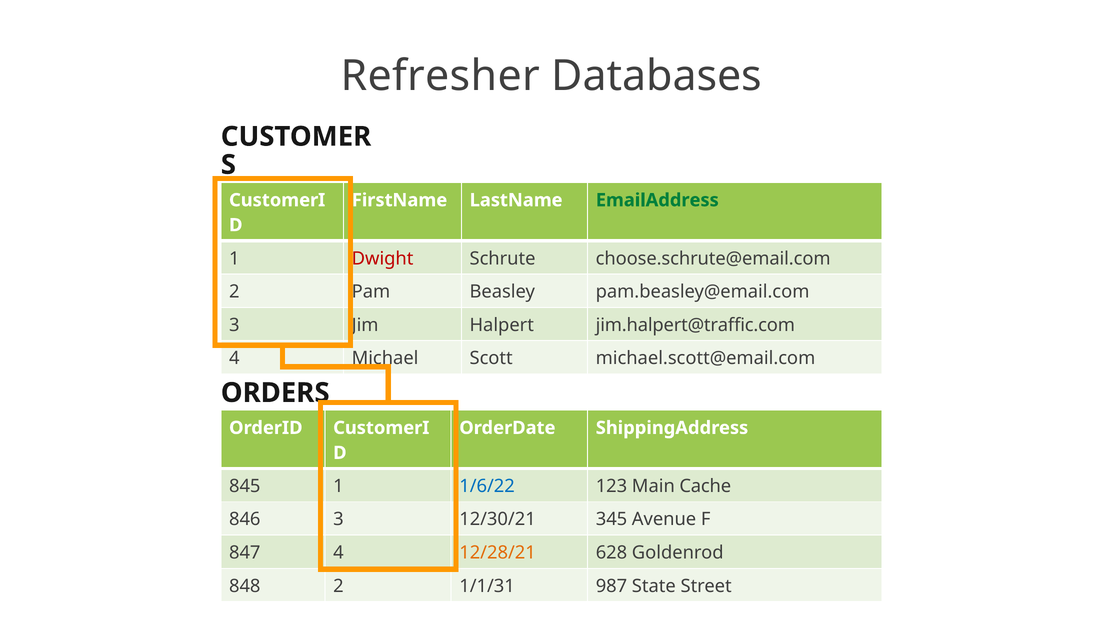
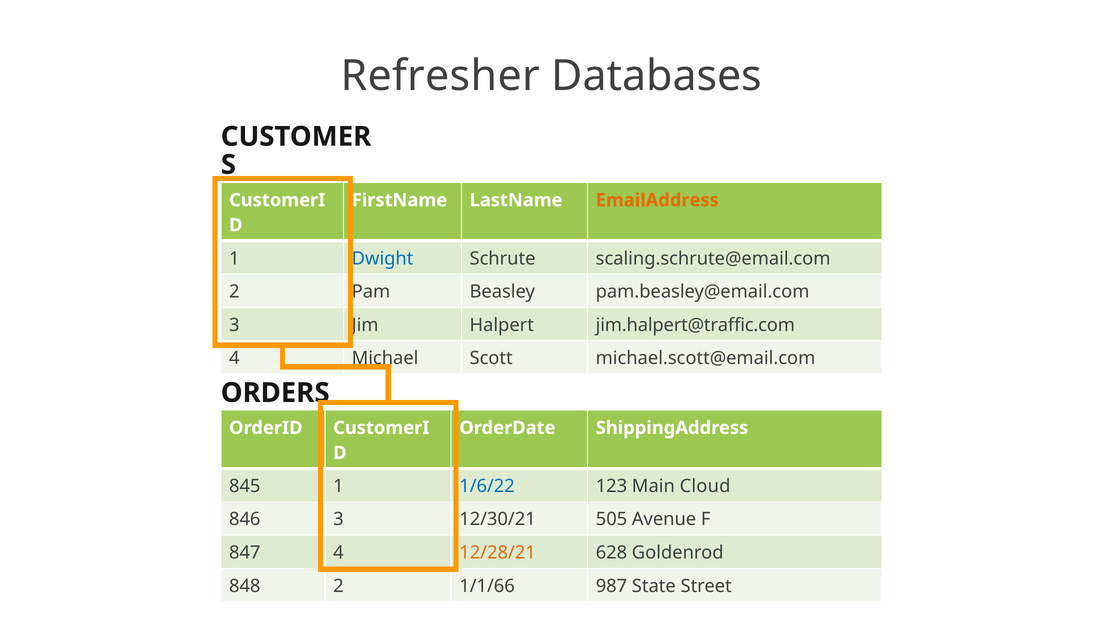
EmailAddress colour: green -> orange (657, 200)
Dwight colour: red -> blue (383, 258)
choose.schrute@email.com: choose.schrute@email.com -> scaling.schrute@email.com (713, 258)
Cache: Cache -> Cloud (705, 486)
345: 345 -> 505 (612, 519)
1/1/31: 1/1/31 -> 1/1/66 (487, 585)
